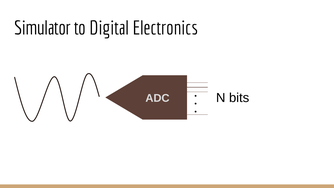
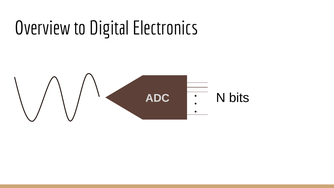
Simulator: Simulator -> Overview (43, 28)
